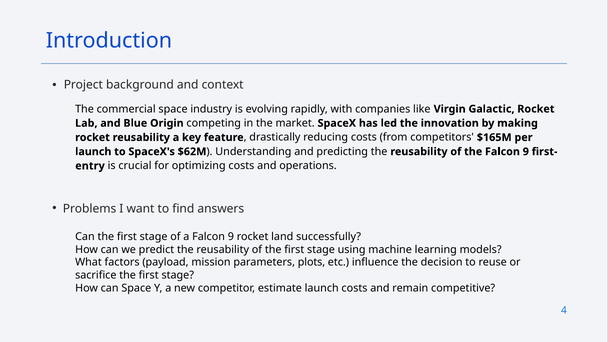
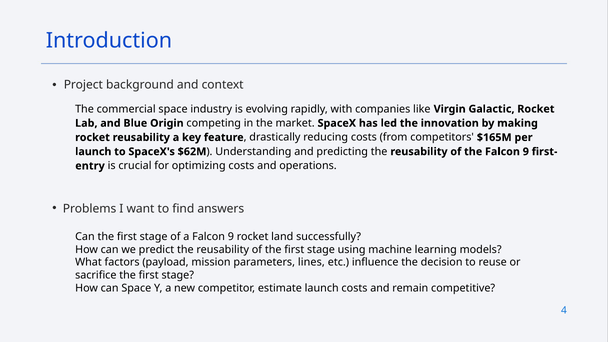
plots: plots -> lines (311, 262)
